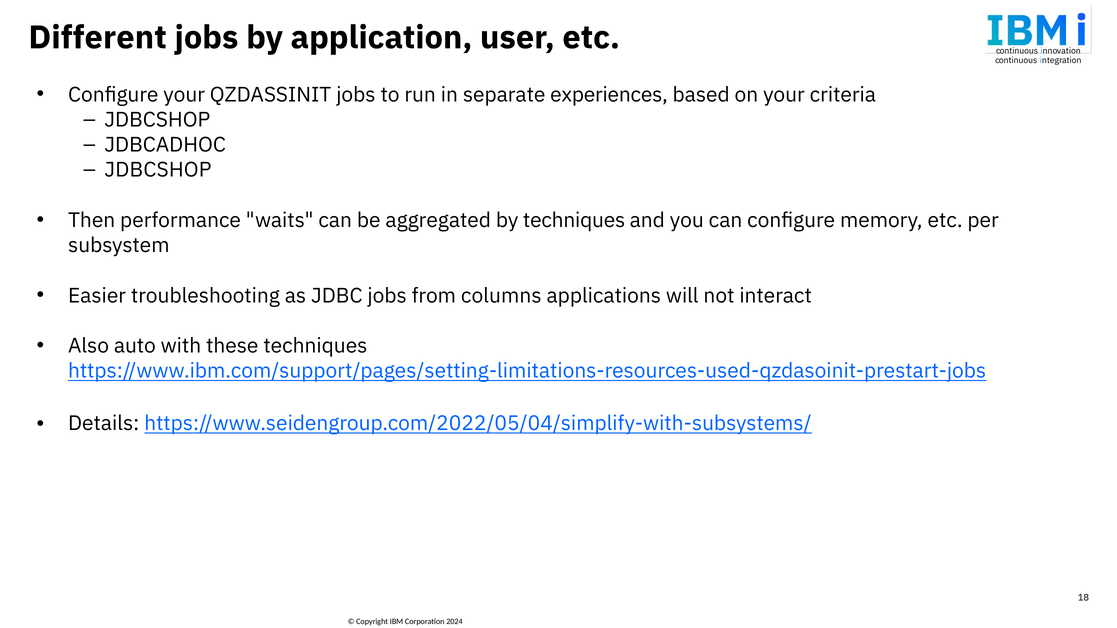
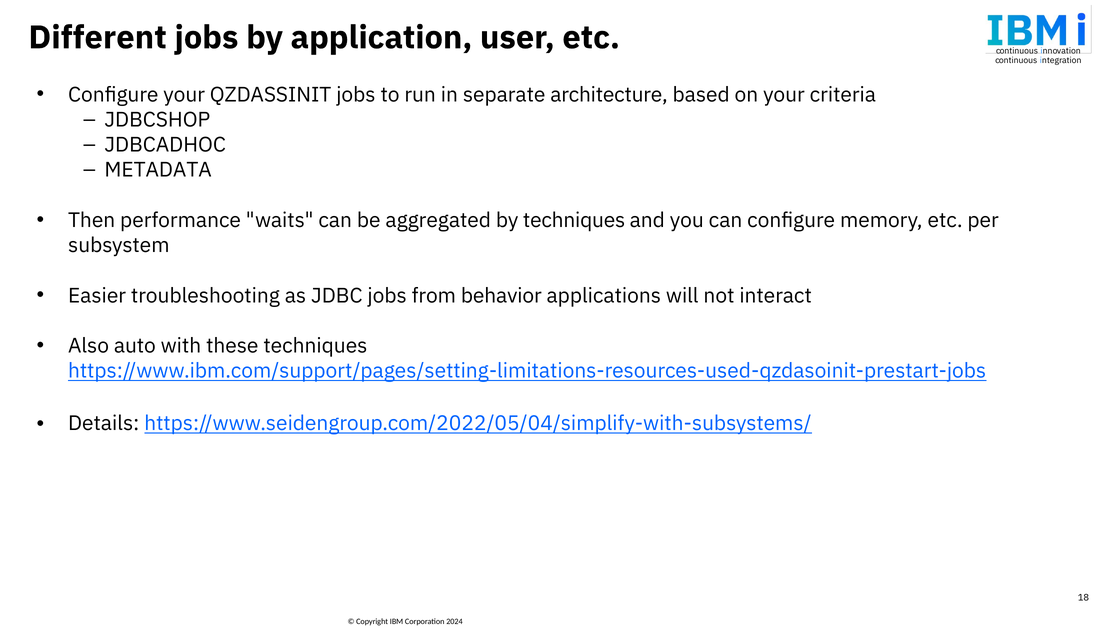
experiences: experiences -> architecture (609, 95)
JDBCSHOP: JDBCSHOP -> METADATA (158, 170)
columns: columns -> behavior (501, 296)
